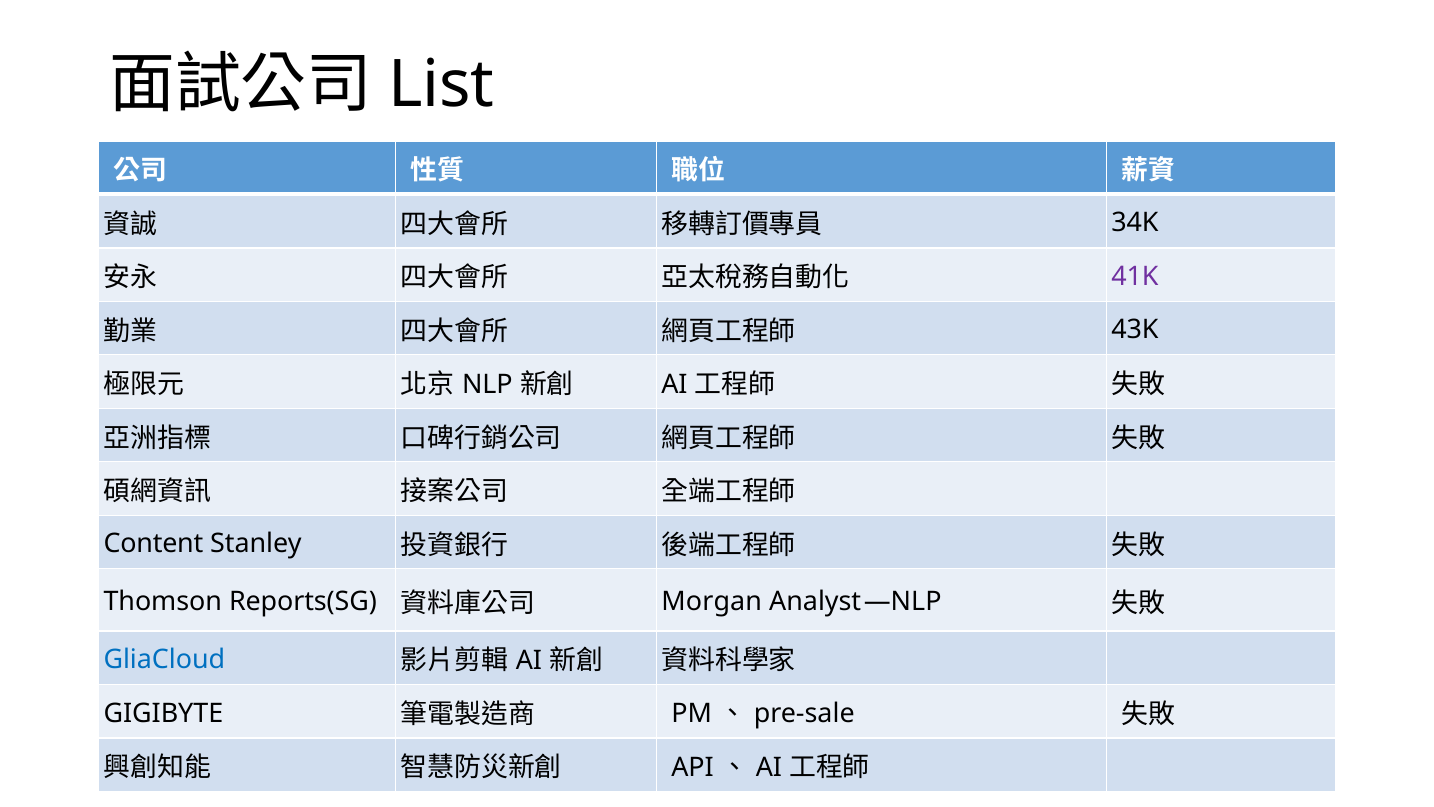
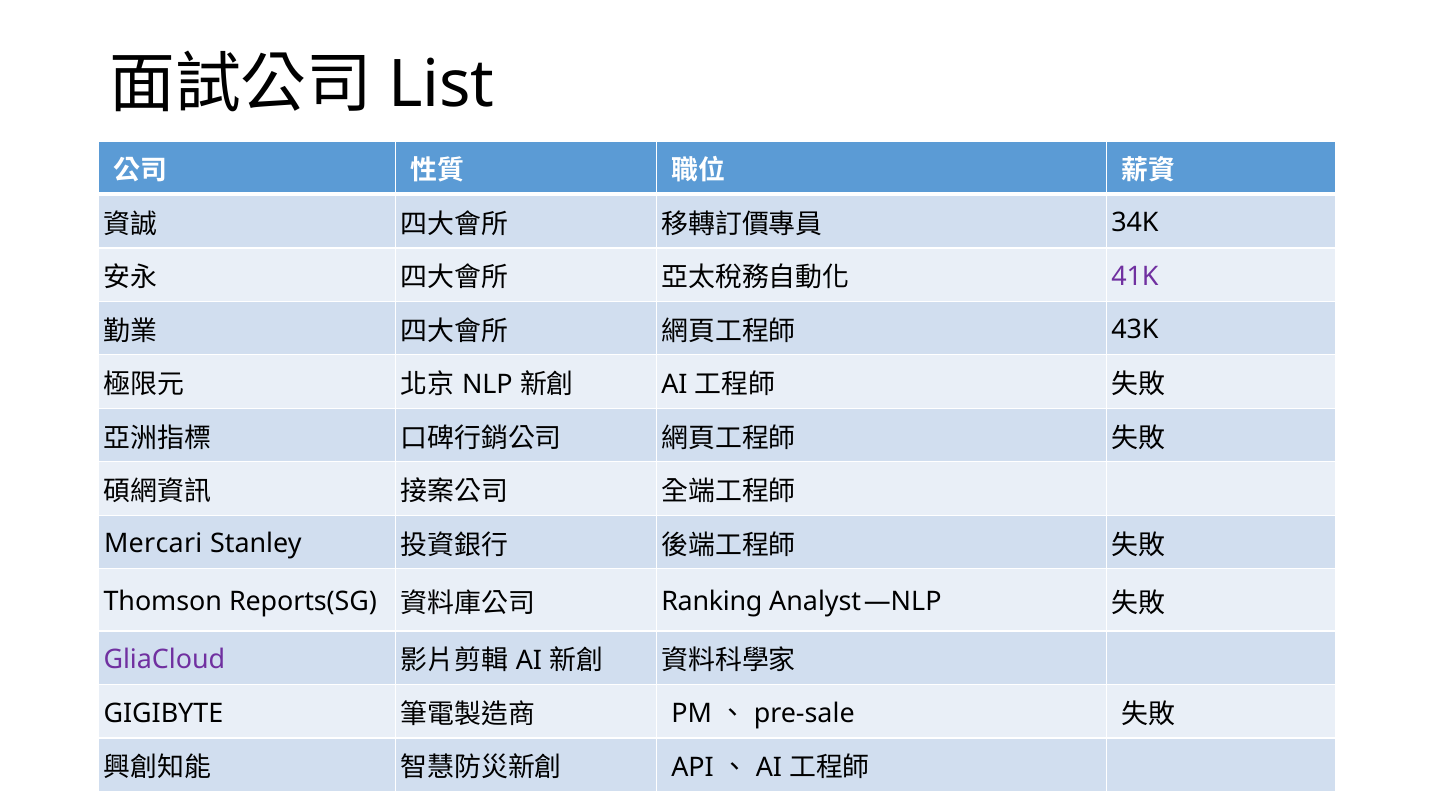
Content: Content -> Mercari (153, 544)
Morgan: Morgan -> Ranking (712, 601)
GliaCloud colour: blue -> purple (164, 659)
